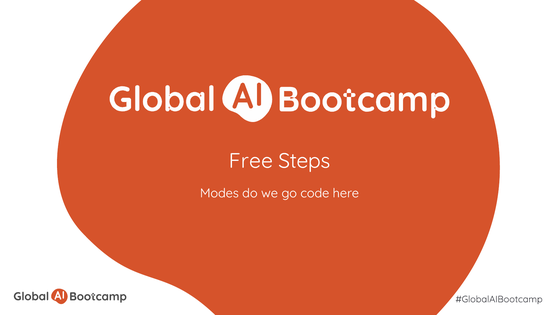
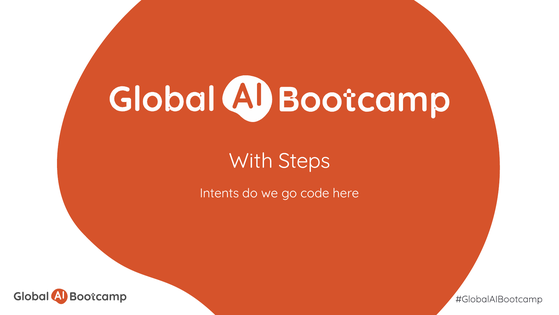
Free: Free -> With (251, 161)
Modes: Modes -> Intents (219, 193)
